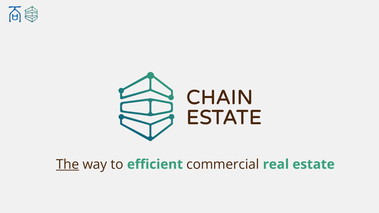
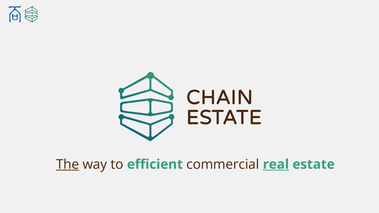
real underline: none -> present (276, 164)
